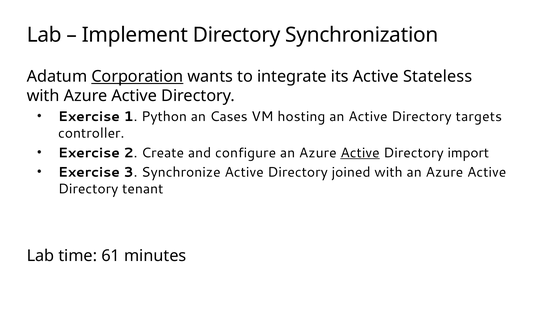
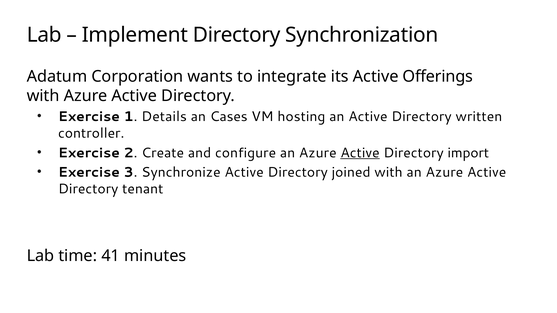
Corporation underline: present -> none (137, 76)
Stateless: Stateless -> Offerings (438, 76)
Python: Python -> Details (164, 117)
targets: targets -> written (479, 117)
61: 61 -> 41 (111, 256)
